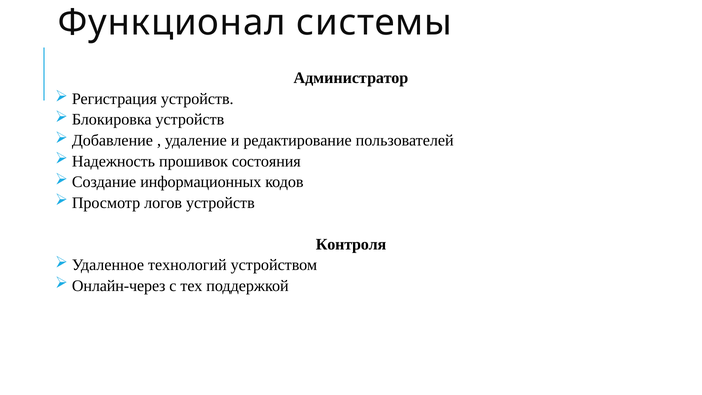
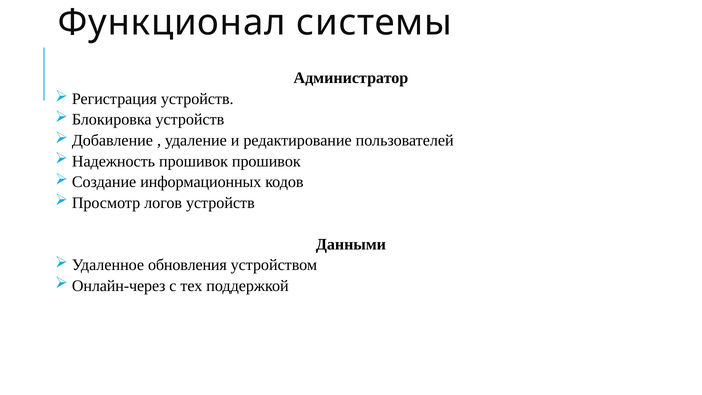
прошивок состояния: состояния -> прошивок (266, 161)
Контроля: Контроля -> Данными (351, 244)
технологий: технологий -> обновления (187, 265)
